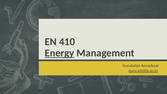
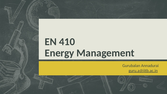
Energy underline: present -> none (59, 53)
